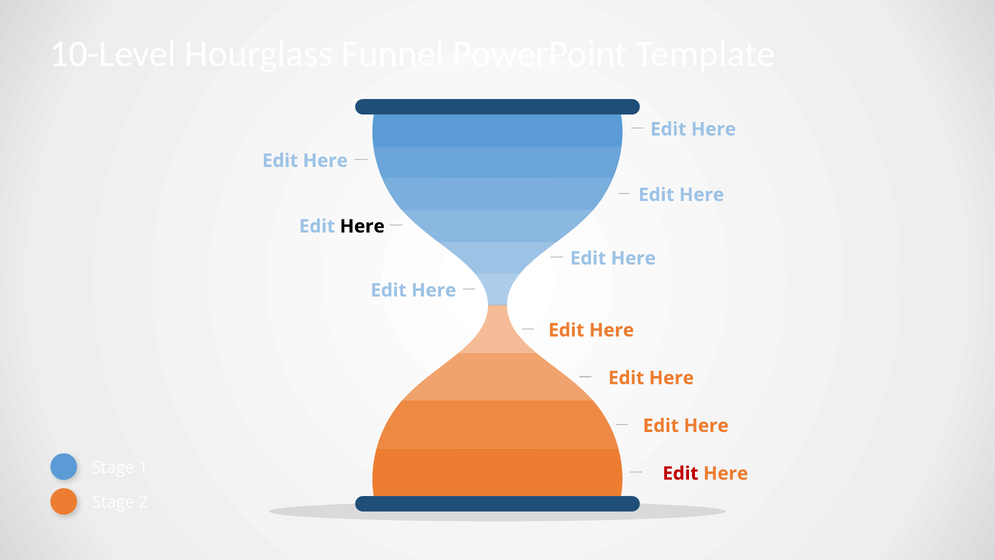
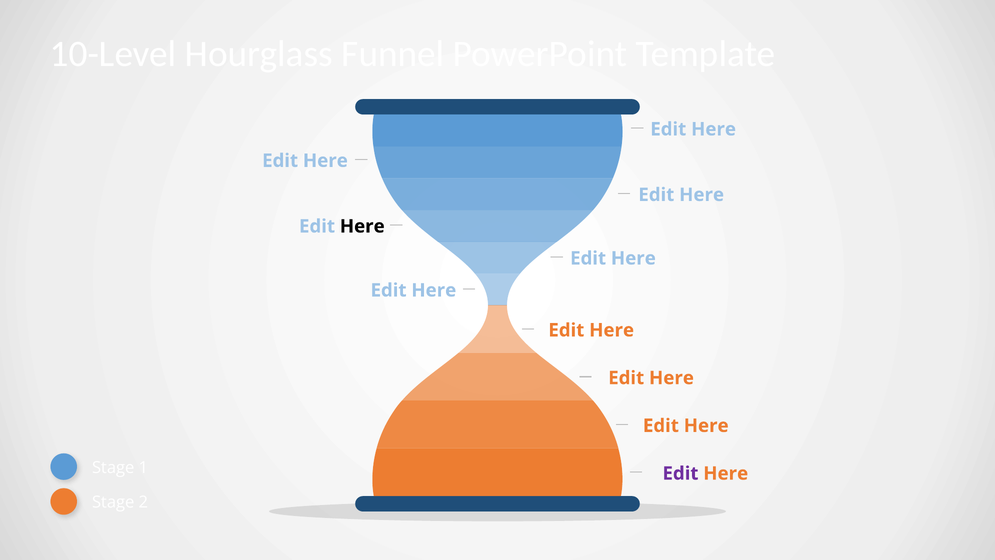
Edit colour: red -> purple (680, 473)
